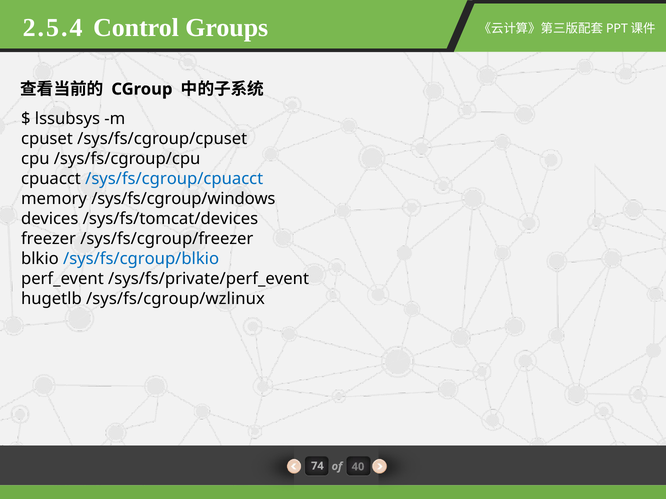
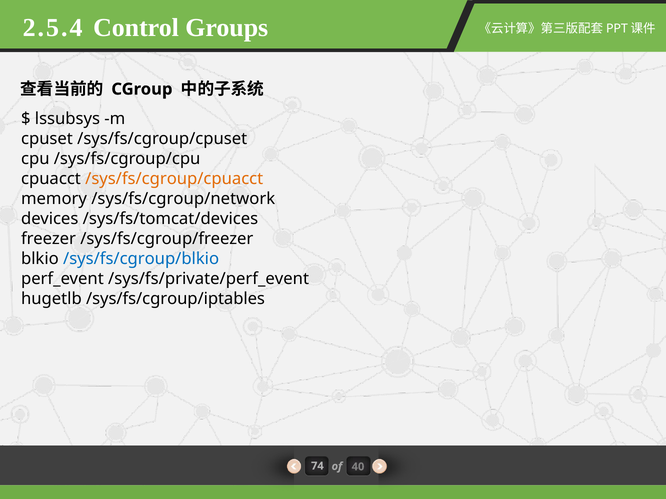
/sys/fs/cgroup/cpuacct colour: blue -> orange (174, 179)
/sys/fs/cgroup/windows: /sys/fs/cgroup/windows -> /sys/fs/cgroup/network (183, 199)
/sys/fs/cgroup/wzlinux: /sys/fs/cgroup/wzlinux -> /sys/fs/cgroup/iptables (176, 299)
